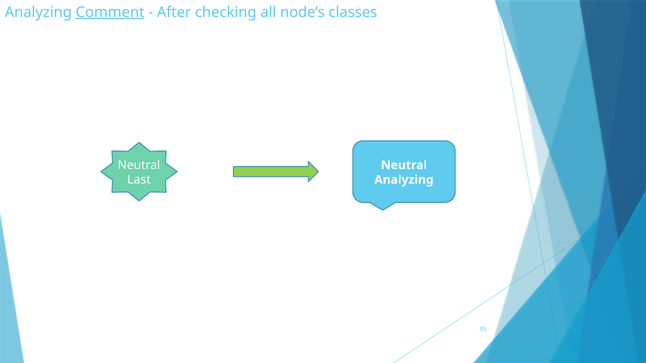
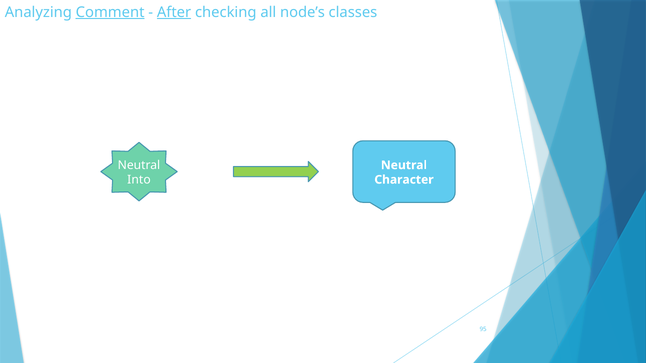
After underline: none -> present (174, 12)
Last: Last -> Into (139, 180)
Analyzing: Analyzing -> Character (404, 180)
